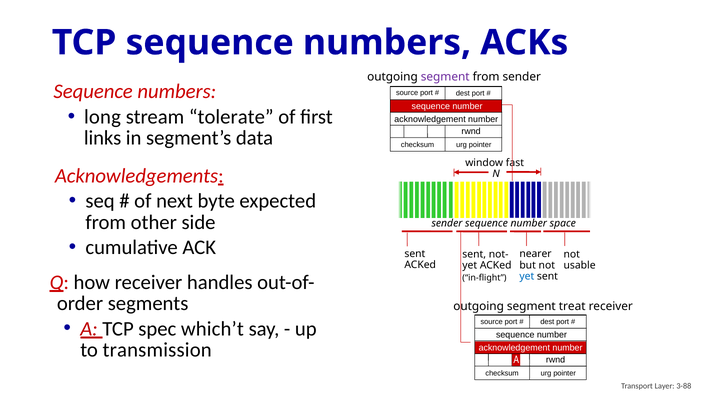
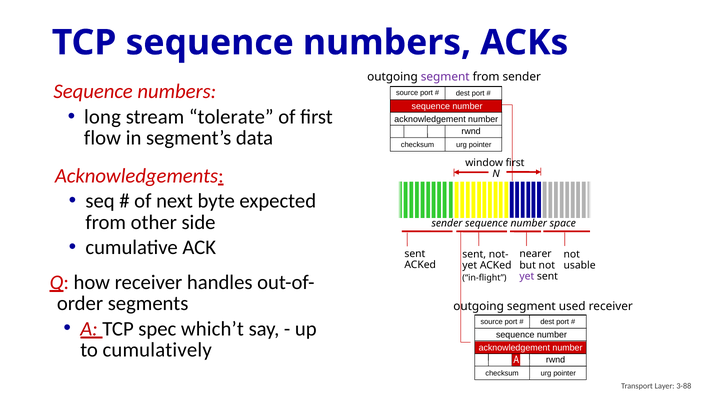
links: links -> flow (103, 138)
window fast: fast -> first (515, 163)
yet colour: blue -> purple (527, 277)
treat: treat -> used (572, 306)
transmission: transmission -> cumulatively (157, 350)
